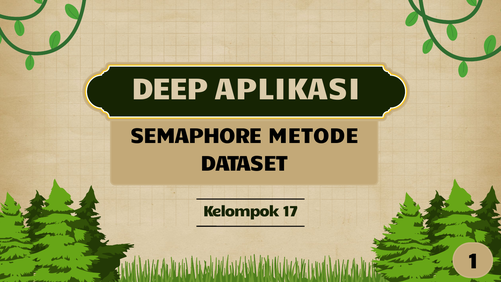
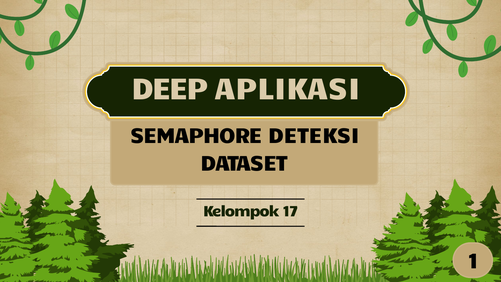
METODE: METODE -> DETEKSI (314, 136)
